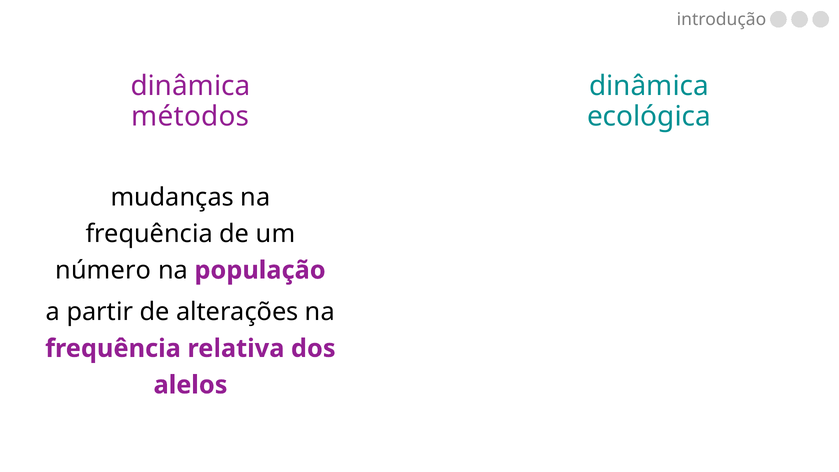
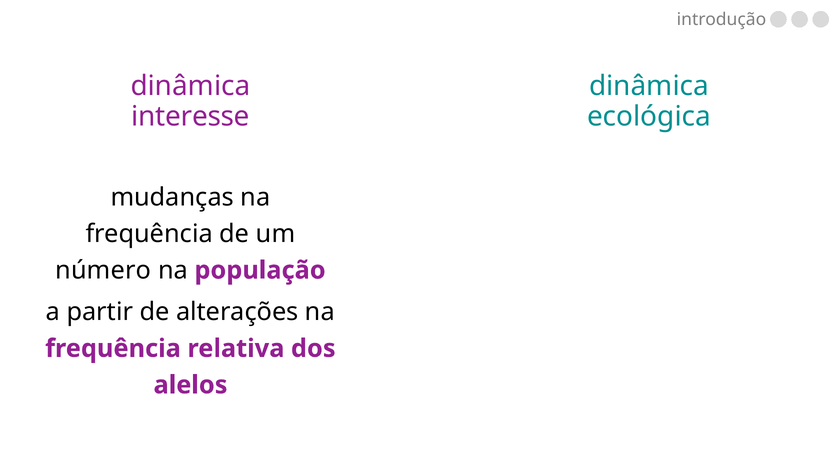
métodos: métodos -> interesse (191, 116)
